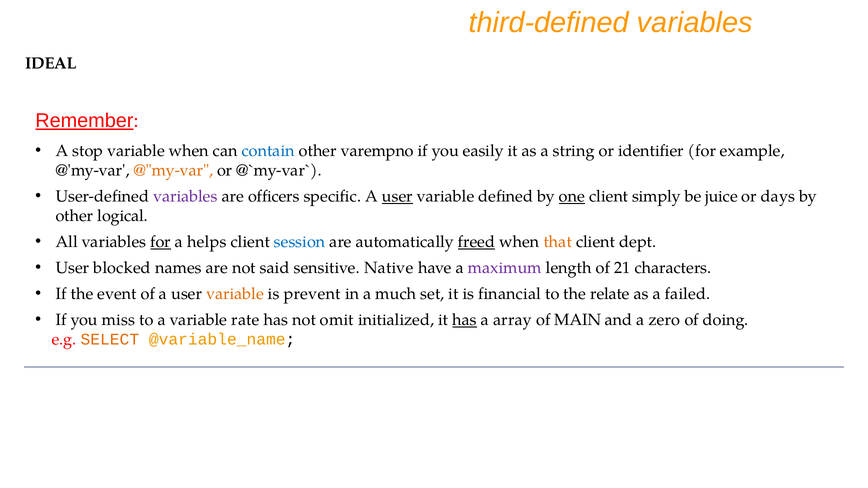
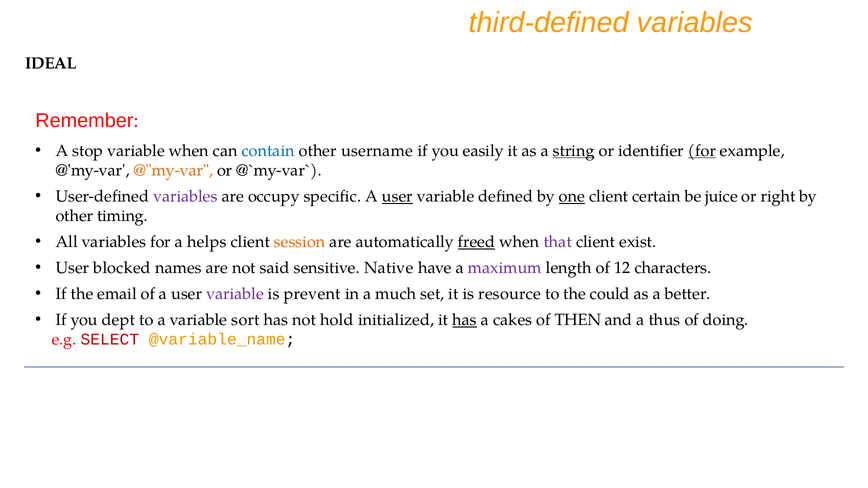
Remember underline: present -> none (84, 121)
varempno: varempno -> username (377, 151)
string underline: none -> present (574, 151)
for underline: none -> present (702, 151)
officers: officers -> occupy (274, 196)
simply: simply -> certain (656, 196)
days: days -> right (778, 196)
logical: logical -> timing (123, 216)
for underline: present -> none (161, 242)
session colour: blue -> orange (300, 242)
that colour: orange -> purple (558, 242)
dept: dept -> exist (638, 242)
21: 21 -> 12 (622, 268)
event: event -> email (117, 294)
variable colour: orange -> purple (235, 294)
financial: financial -> resource (510, 294)
relate: relate -> could (610, 294)
failed: failed -> better (688, 294)
miss: miss -> dept (118, 320)
rate: rate -> sort (245, 320)
omit: omit -> hold (337, 320)
array: array -> cakes (513, 320)
MAIN: MAIN -> THEN (578, 320)
zero: zero -> thus (664, 320)
SELECT colour: orange -> red (110, 340)
